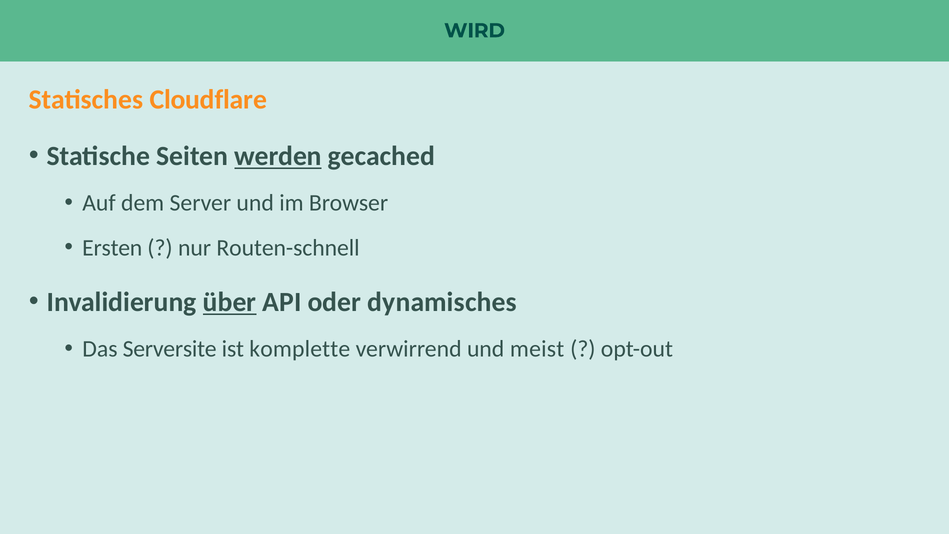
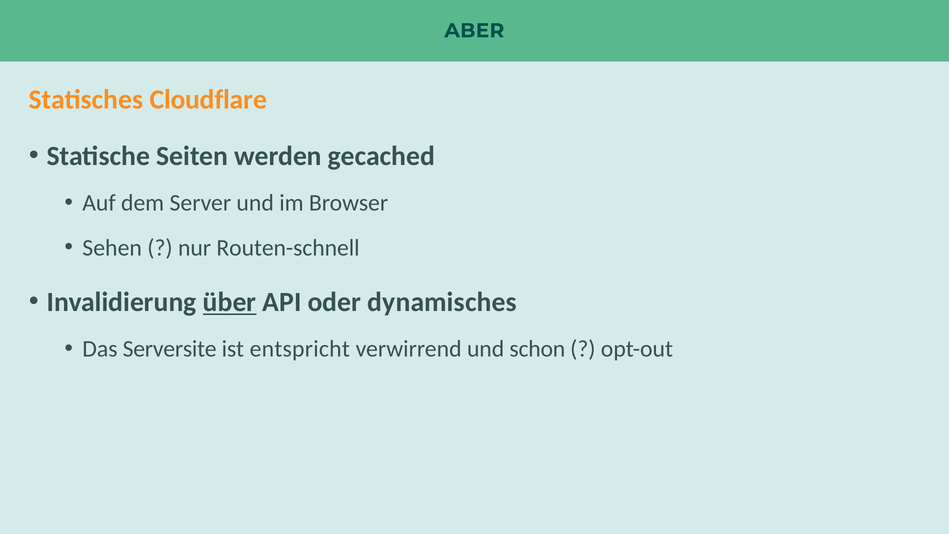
WIRD: WIRD -> ABER (474, 31)
werden underline: present -> none (278, 156)
Ersten: Ersten -> Sehen (112, 248)
komplette: komplette -> entspricht (300, 349)
meist: meist -> schon (537, 349)
